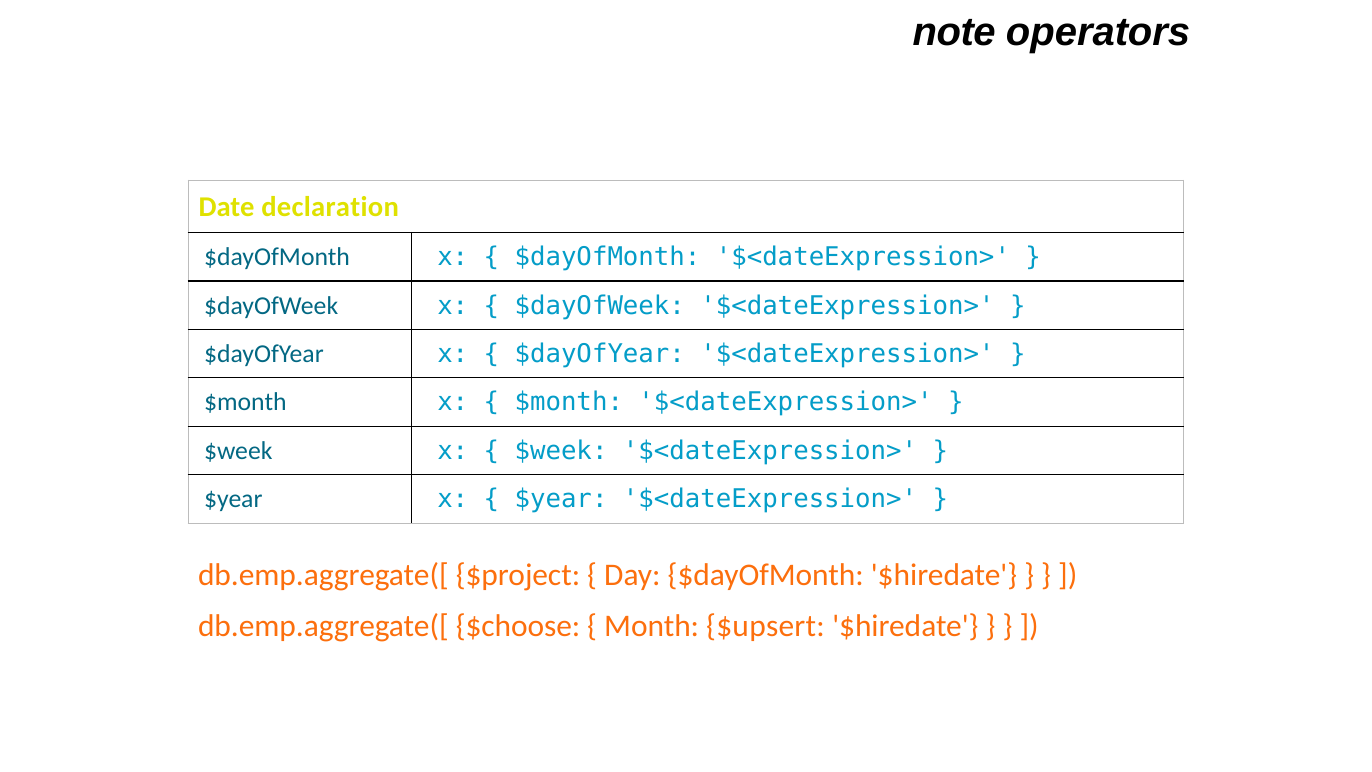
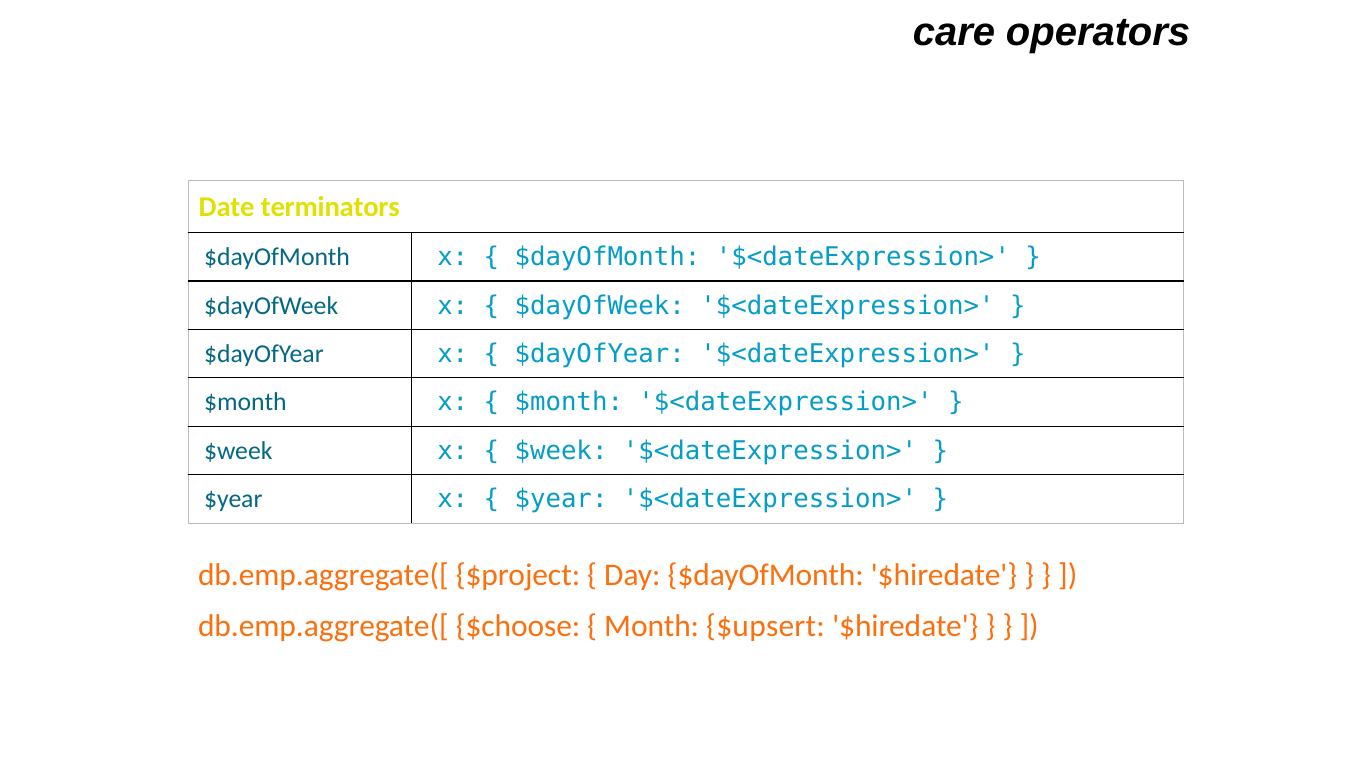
note: note -> care (954, 32)
declaration: declaration -> terminators (330, 207)
